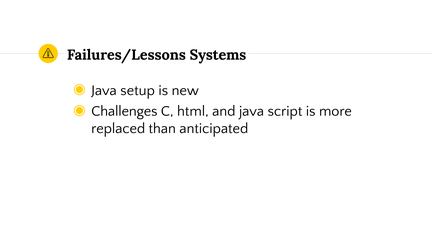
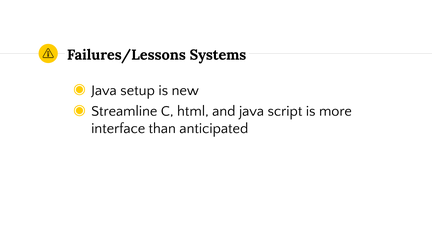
Challenges: Challenges -> Streamline (124, 111)
replaced: replaced -> interface (118, 129)
